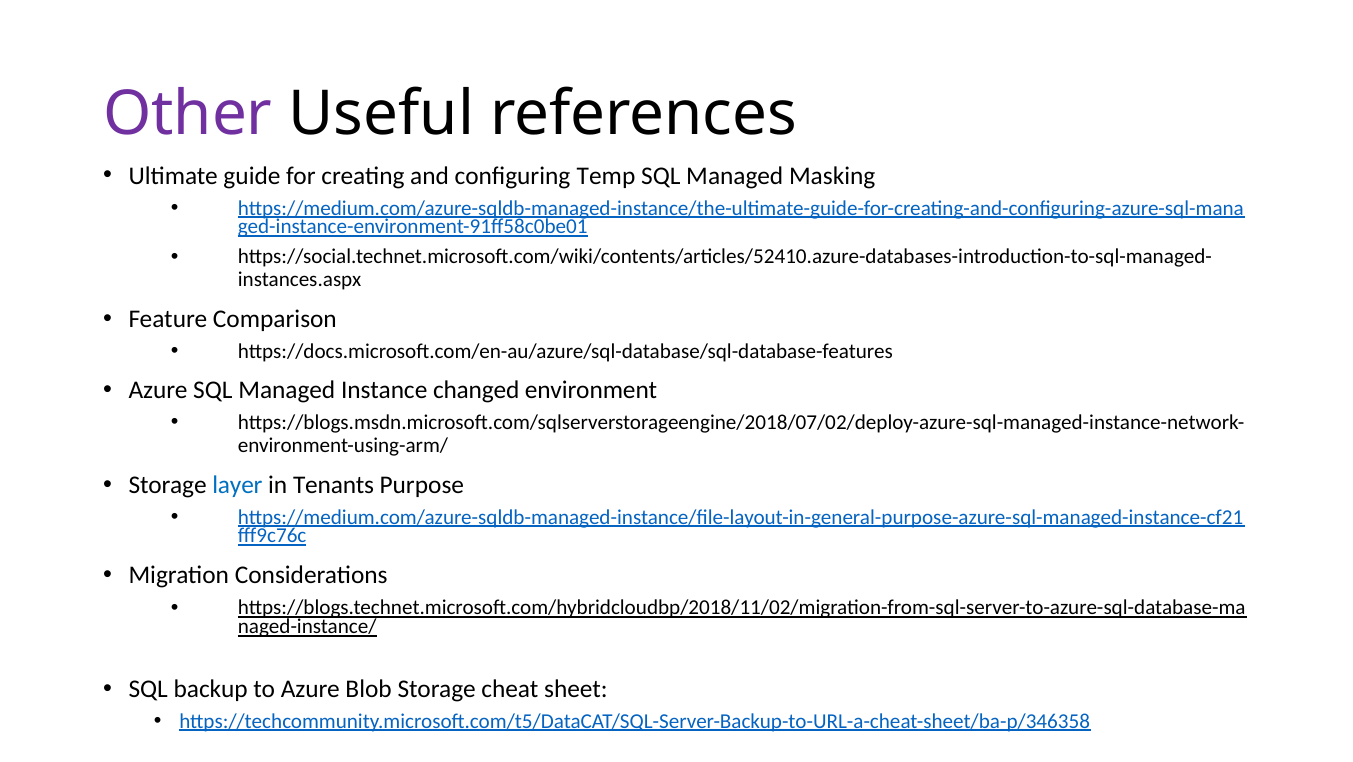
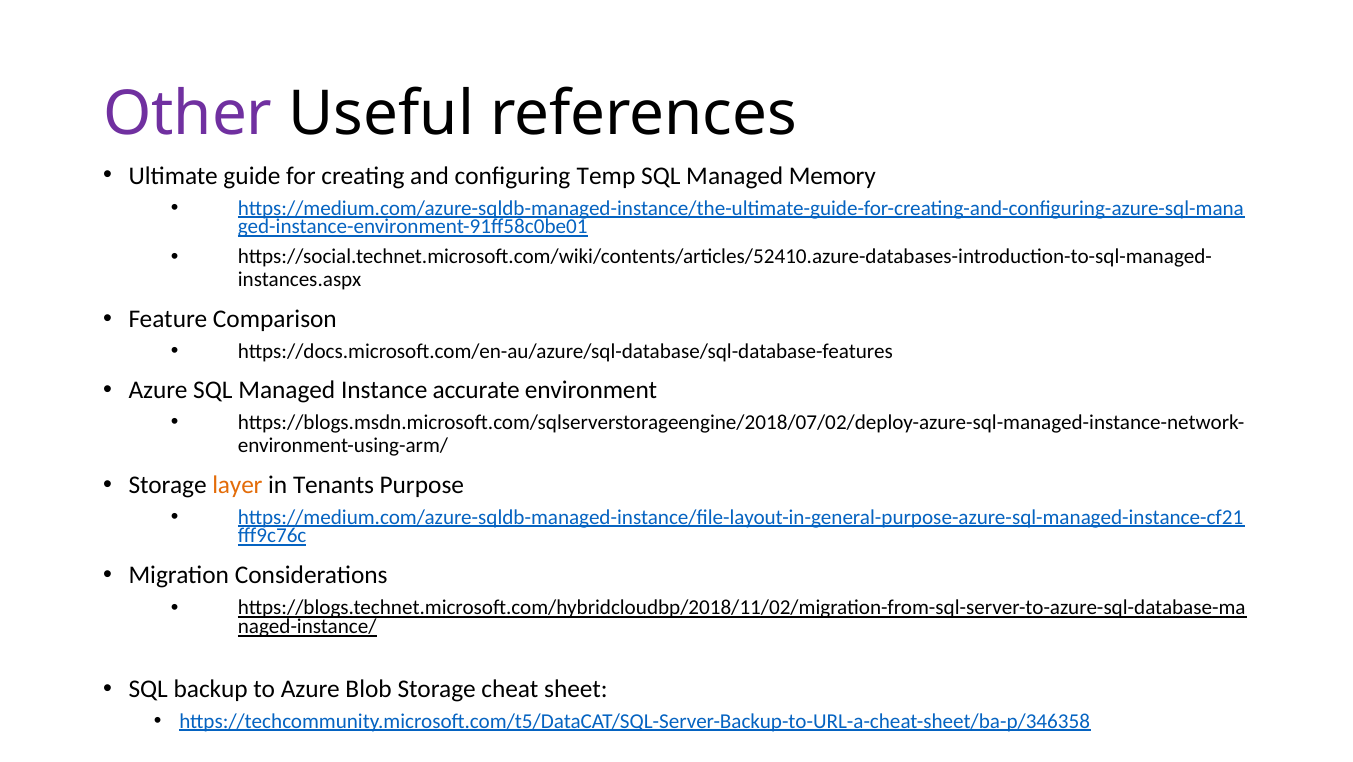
Masking: Masking -> Memory (832, 176)
changed: changed -> accurate (476, 390)
layer colour: blue -> orange (237, 484)
